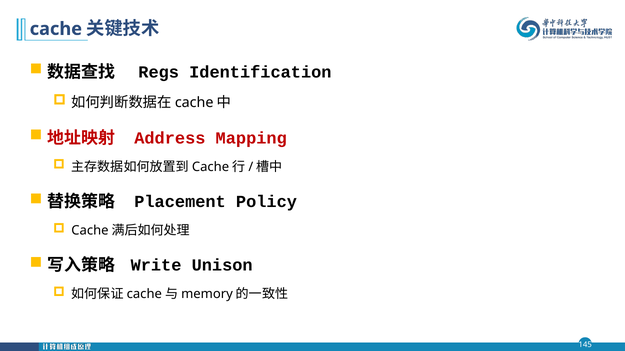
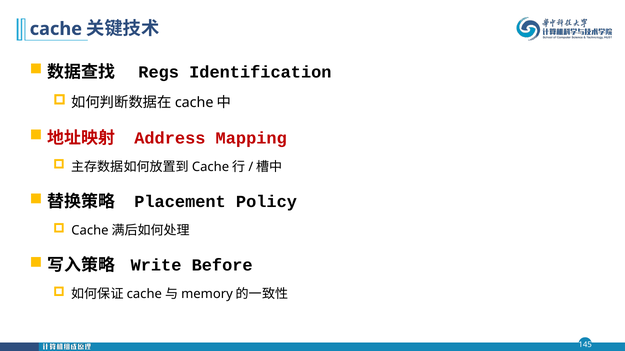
Unison: Unison -> Before (222, 266)
